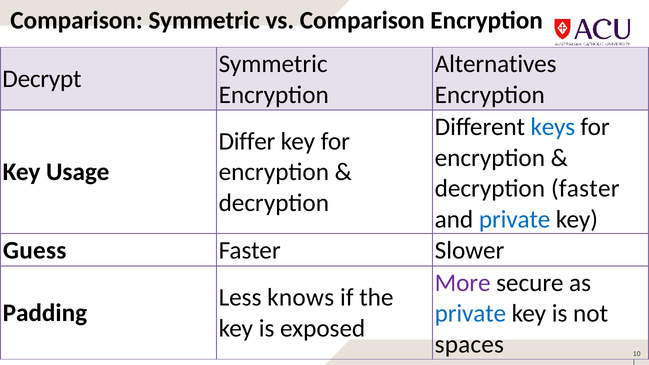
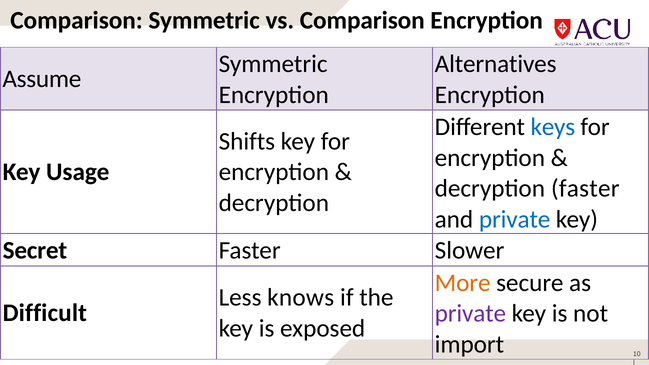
Decrypt: Decrypt -> Assume (42, 79)
Differ: Differ -> Shifts (247, 141)
Guess: Guess -> Secret (35, 250)
More colour: purple -> orange (463, 283)
Padding: Padding -> Difficult (45, 313)
private colour: blue -> purple (470, 314)
spaces: spaces -> import (469, 345)
